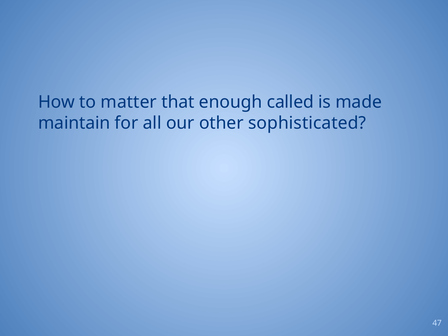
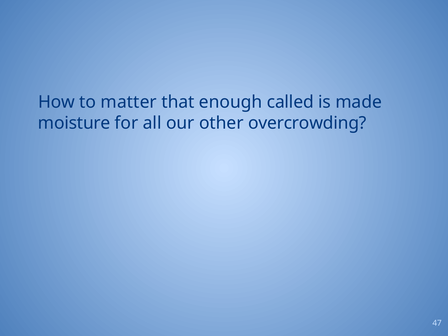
maintain: maintain -> moisture (74, 123)
sophisticated: sophisticated -> overcrowding (307, 123)
